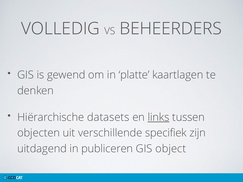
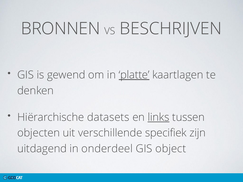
VOLLEDIG: VOLLEDIG -> BRONNEN (61, 29)
BEHEERDERS: BEHEERDERS -> BESCHRIJVEN (171, 29)
platte underline: none -> present (134, 75)
publiceren: publiceren -> onderdeel (107, 149)
